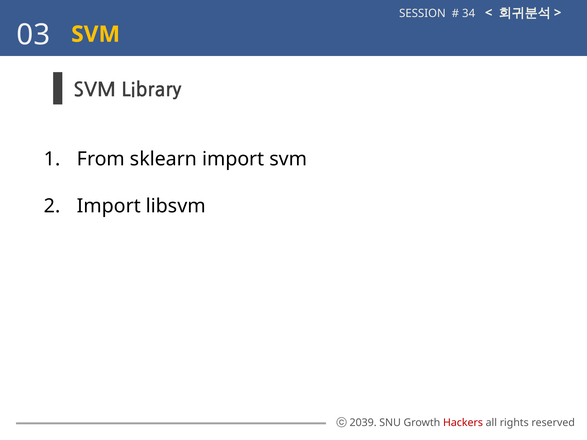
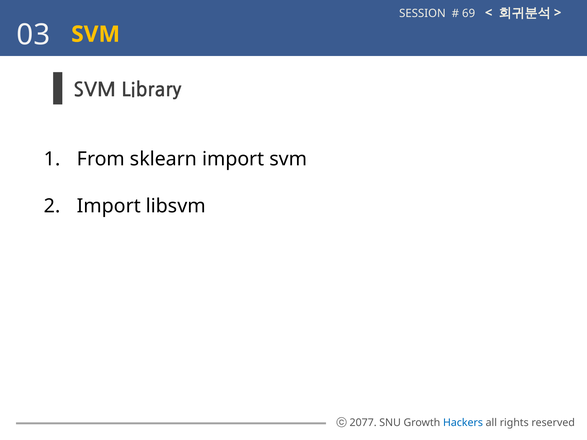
34: 34 -> 69 (469, 14)
2039: 2039 -> 2077 (363, 423)
Hackers colour: red -> blue (463, 423)
